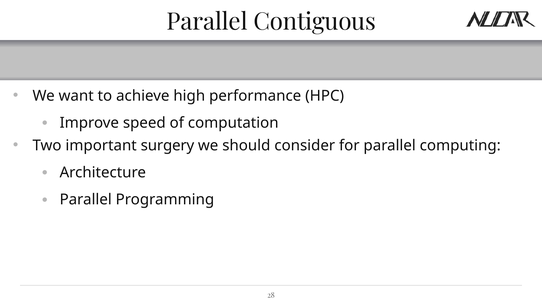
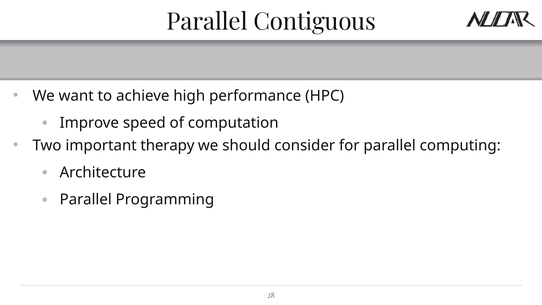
surgery: surgery -> therapy (167, 145)
